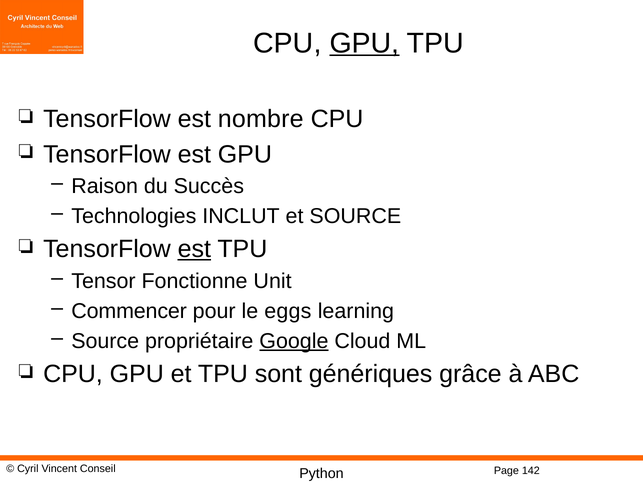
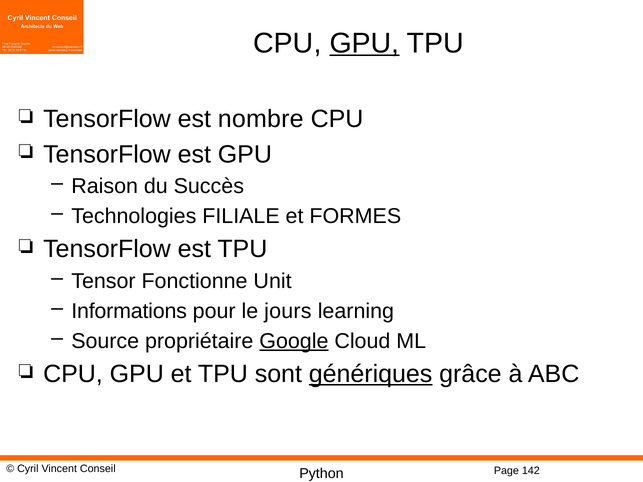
INCLUT: INCLUT -> FILIALE (241, 216)
et SOURCE: SOURCE -> FORMES (355, 216)
est underline: present -> none (194, 249)
Commencer: Commencer -> Informations (129, 311)
eggs: eggs -> jours (288, 311)
génériques underline: none -> present (371, 374)
